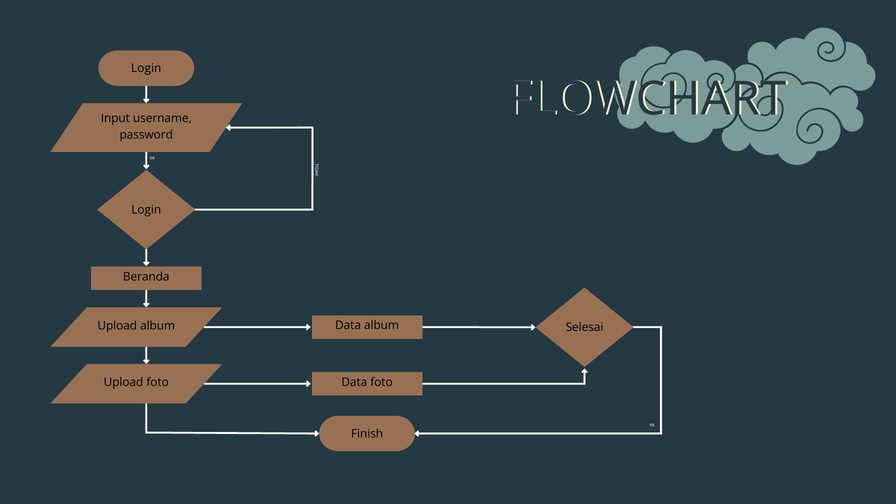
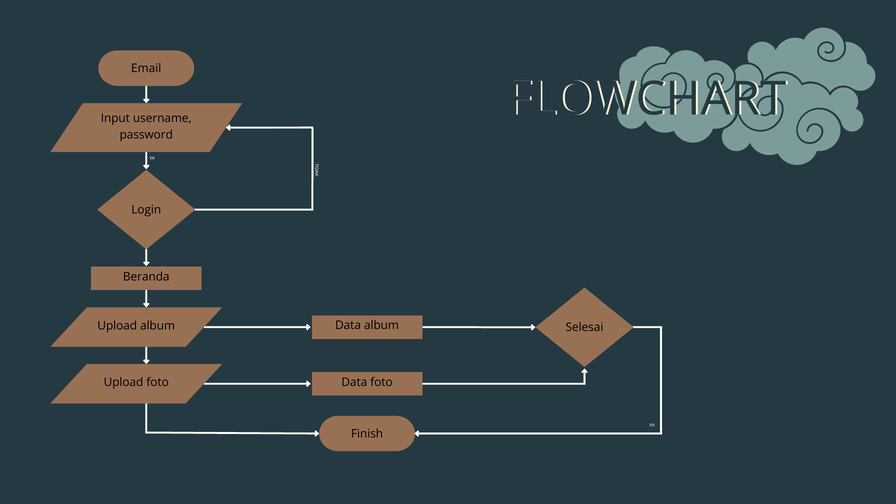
Login: Login -> Email (146, 68)
